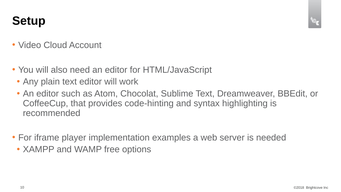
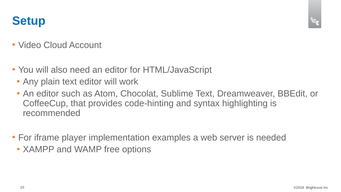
Setup colour: black -> blue (29, 21)
